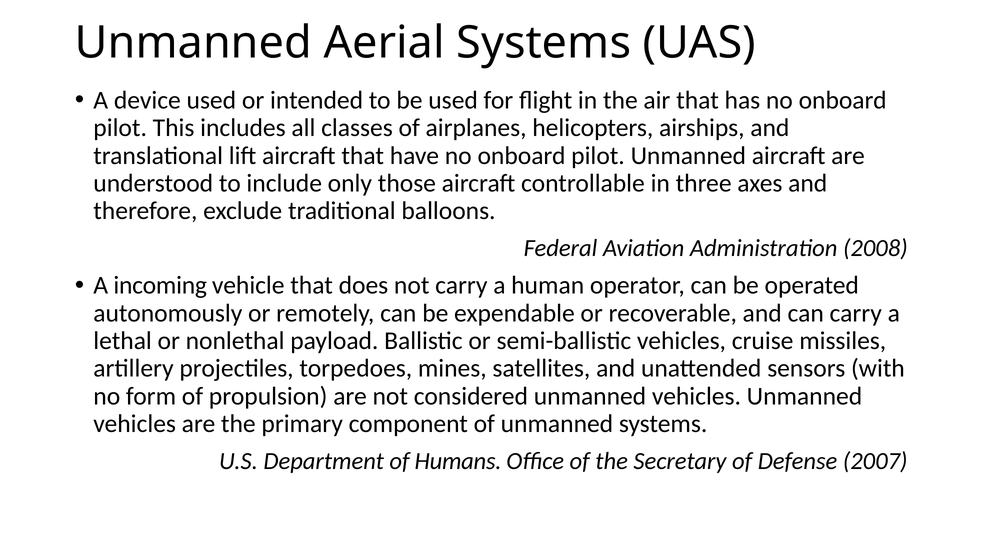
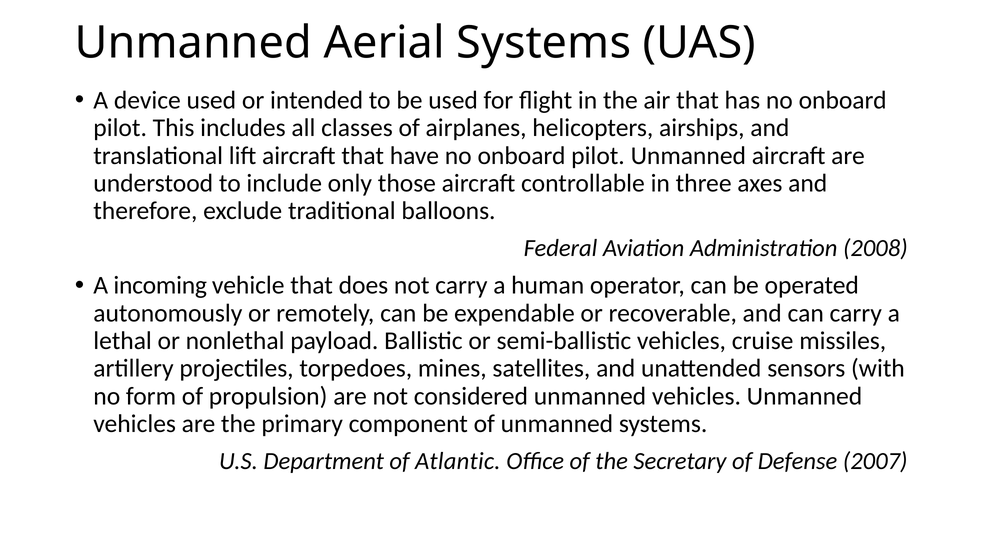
Humans: Humans -> Atlantic (458, 461)
